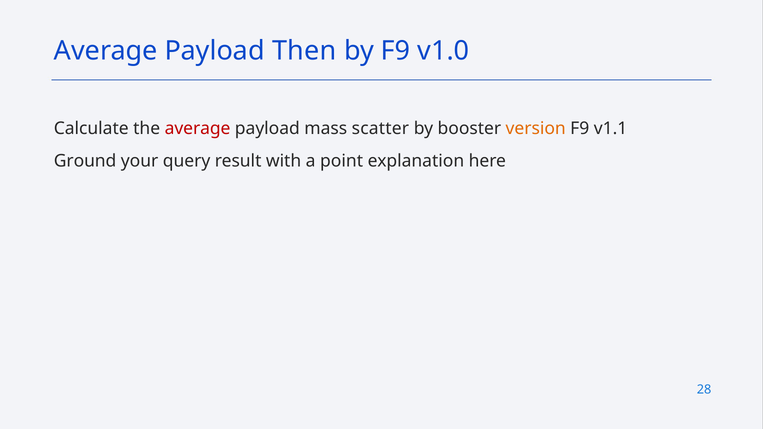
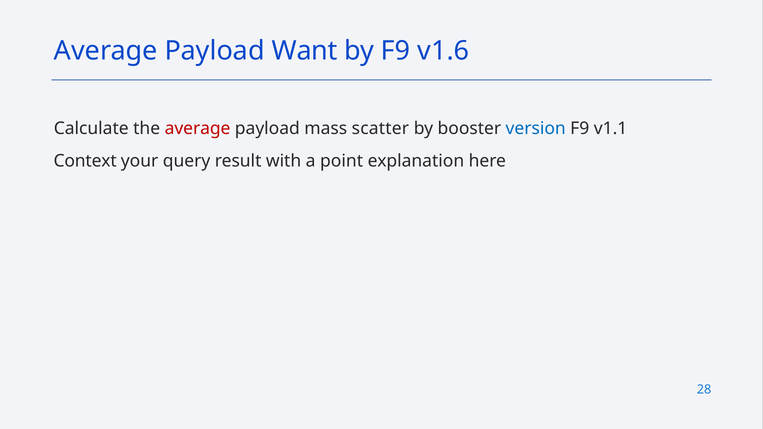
Then: Then -> Want (305, 51)
v1.0: v1.0 -> v1.6 (443, 51)
version colour: orange -> blue (536, 129)
Ground: Ground -> Context (85, 161)
